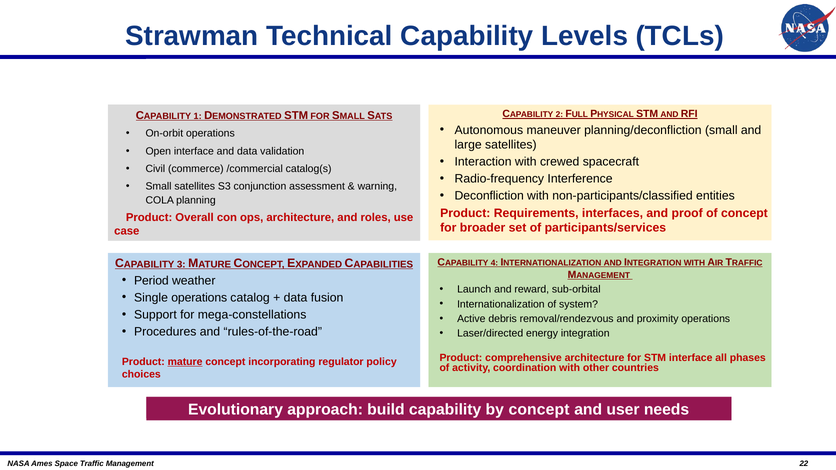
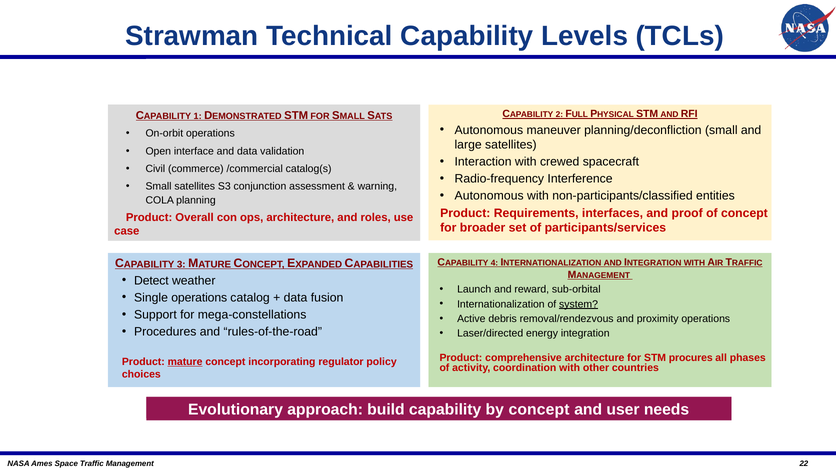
Deconfliction: Deconfliction -> Autonomous (489, 196)
Period: Period -> Detect (151, 281)
system underline: none -> present (579, 304)
STM interface: interface -> procures (691, 358)
